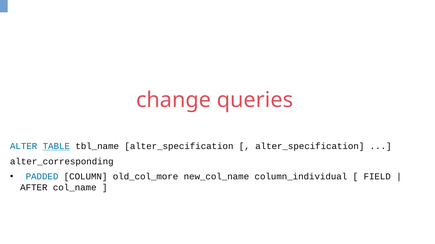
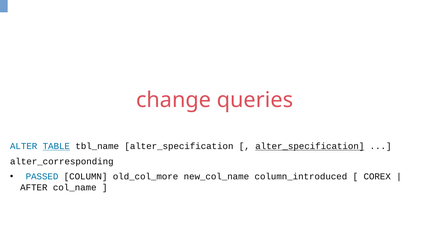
alter_specification underline: none -> present (310, 147)
PADDED: PADDED -> PASSED (42, 177)
column_individual: column_individual -> column_introduced (301, 177)
FIELD: FIELD -> COREX (377, 177)
